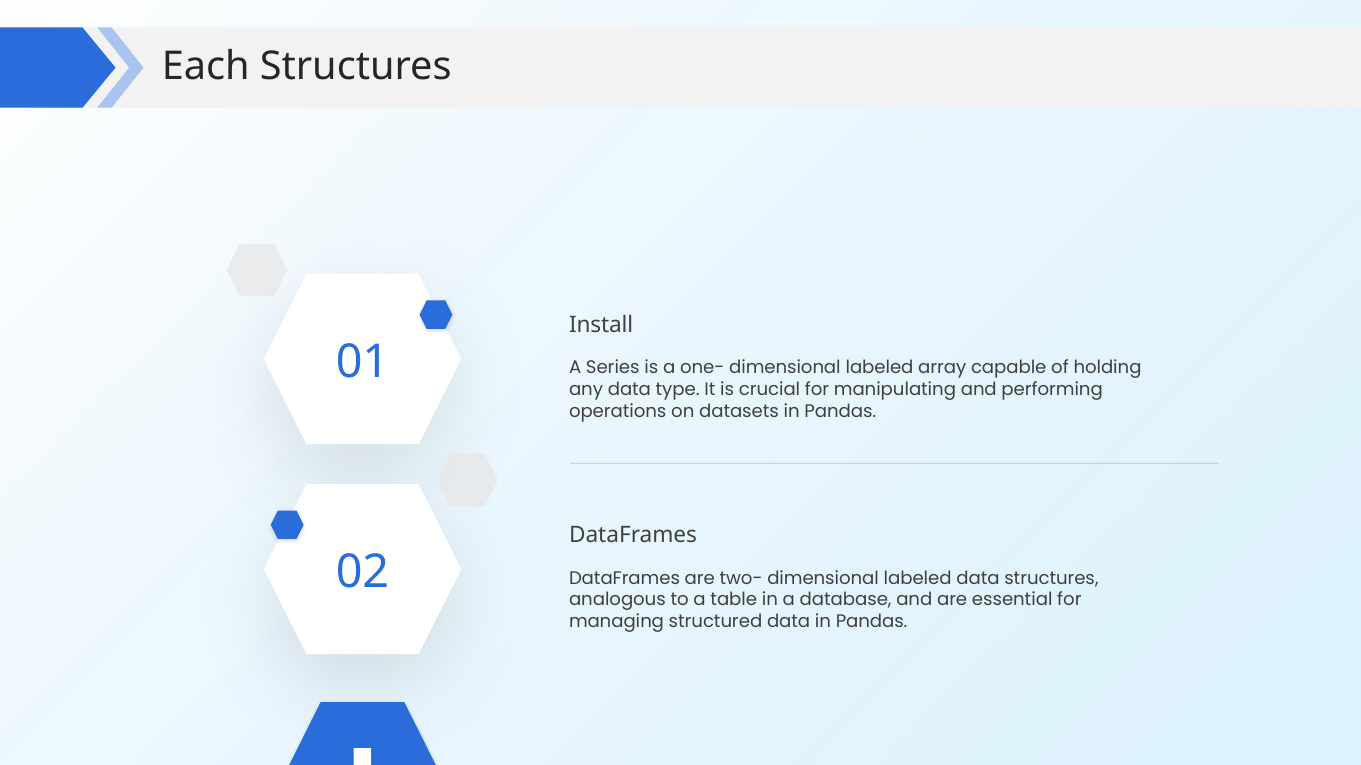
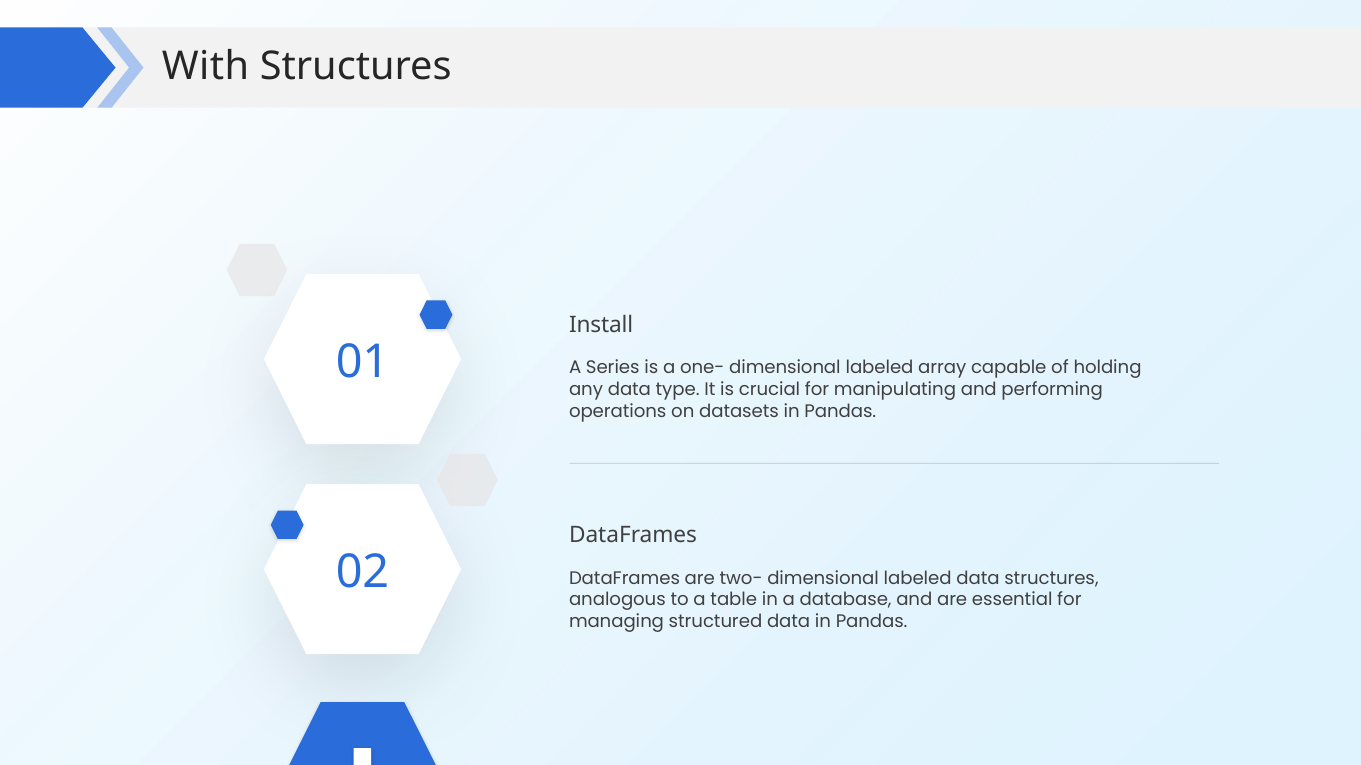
Each: Each -> With (205, 67)
